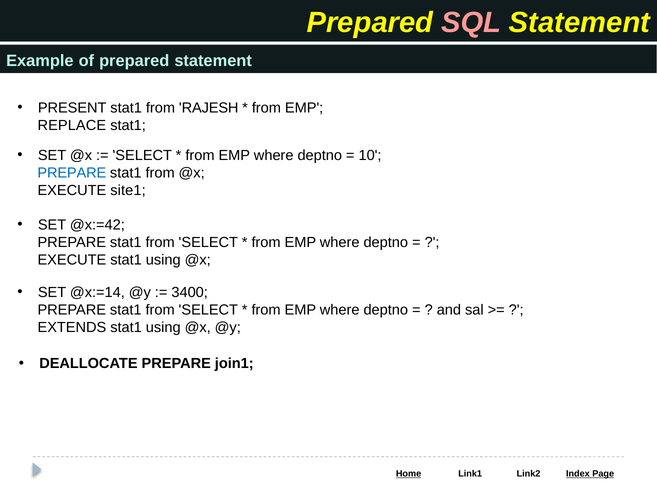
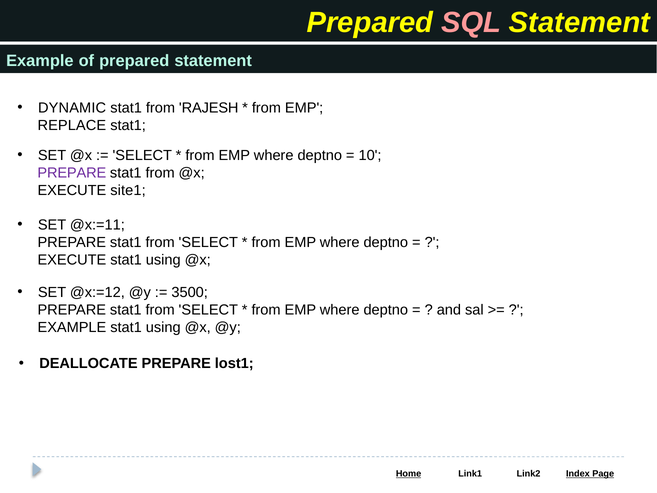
PRESENT: PRESENT -> DYNAMIC (72, 108)
PREPARE colour: blue -> purple (72, 173)
@x:=42: @x:=42 -> @x:=11 (97, 225)
@x:=14: @x:=14 -> @x:=12 (97, 292)
3400: 3400 -> 3500 (190, 292)
EXTENDS: EXTENDS -> EXAMPLE (72, 327)
join1: join1 -> lost1 (234, 363)
